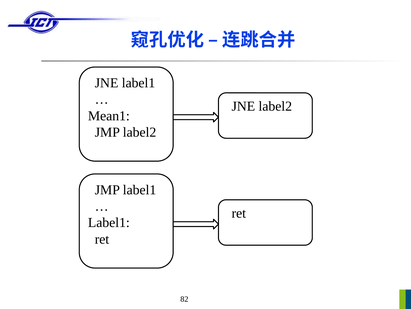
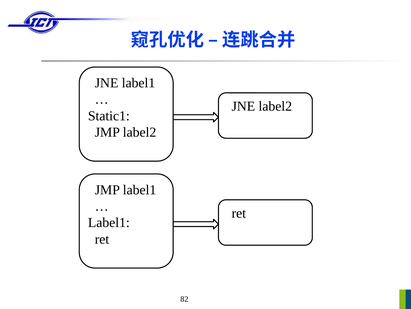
Mean1: Mean1 -> Static1 (109, 116)
